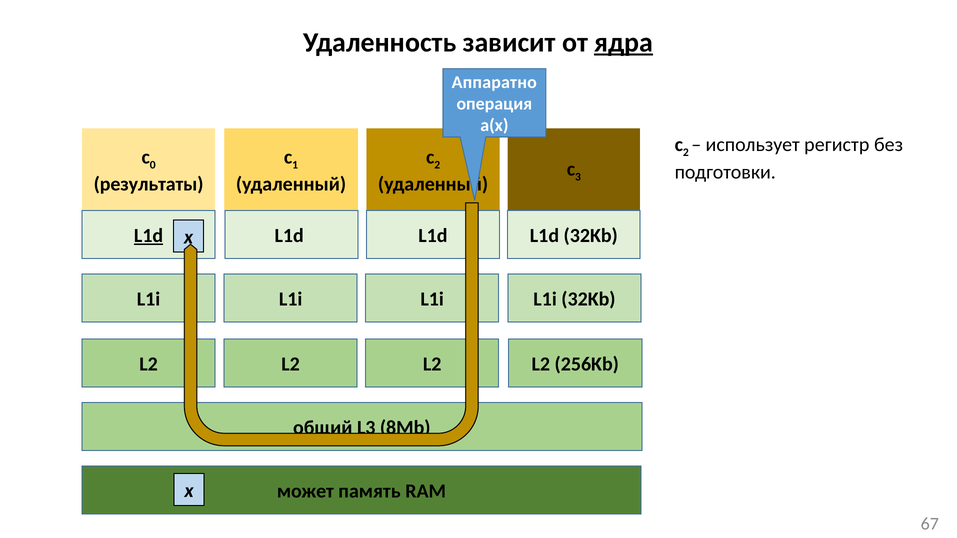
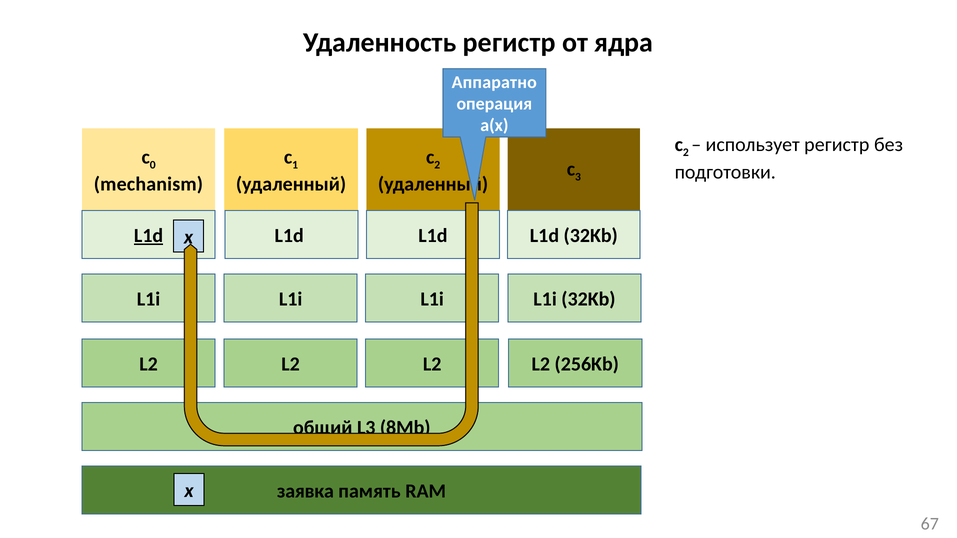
Удаленность зависит: зависит -> регистр (509, 43)
ядра underline: present -> none (624, 43)
результаты: результаты -> mechanism (148, 184)
может: может -> заявка (305, 491)
